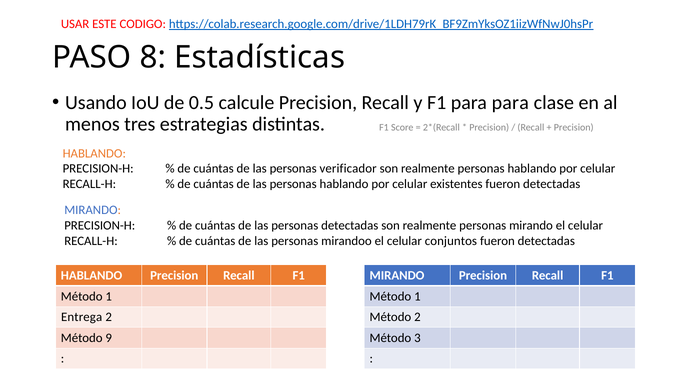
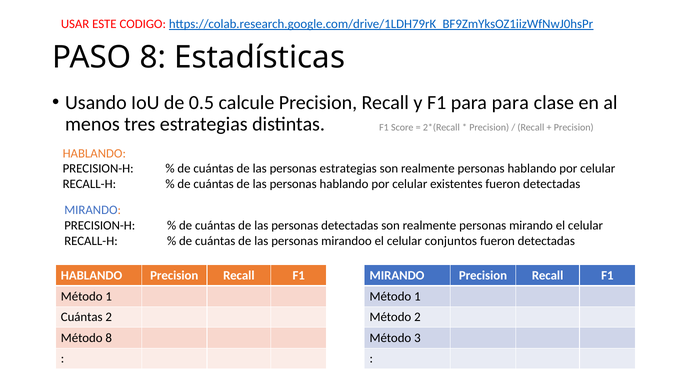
personas verificador: verificador -> estrategias (348, 169)
Entrega: Entrega -> Cuántas (82, 317)
Método 9: 9 -> 8 (109, 338)
